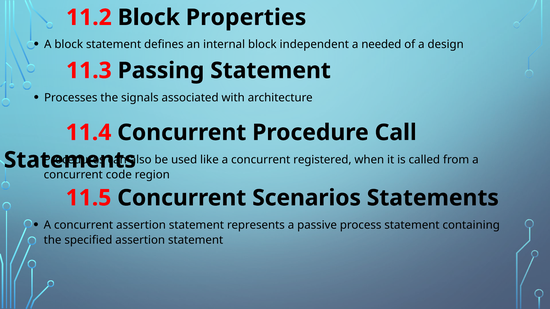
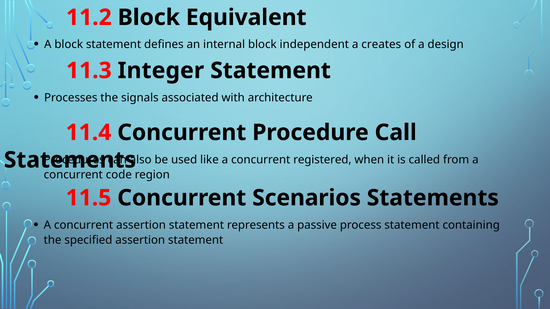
Properties: Properties -> Equivalent (246, 17)
needed: needed -> creates (381, 44)
Passing: Passing -> Integer (161, 71)
